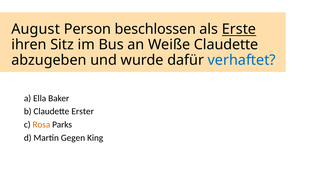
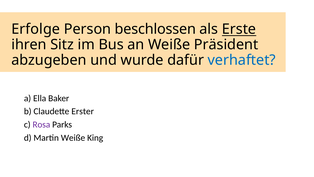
August: August -> Erfolge (36, 29)
Weiße Claudette: Claudette -> Präsident (226, 45)
Rosa colour: orange -> purple (41, 124)
Martin Gegen: Gegen -> Weiße (73, 138)
